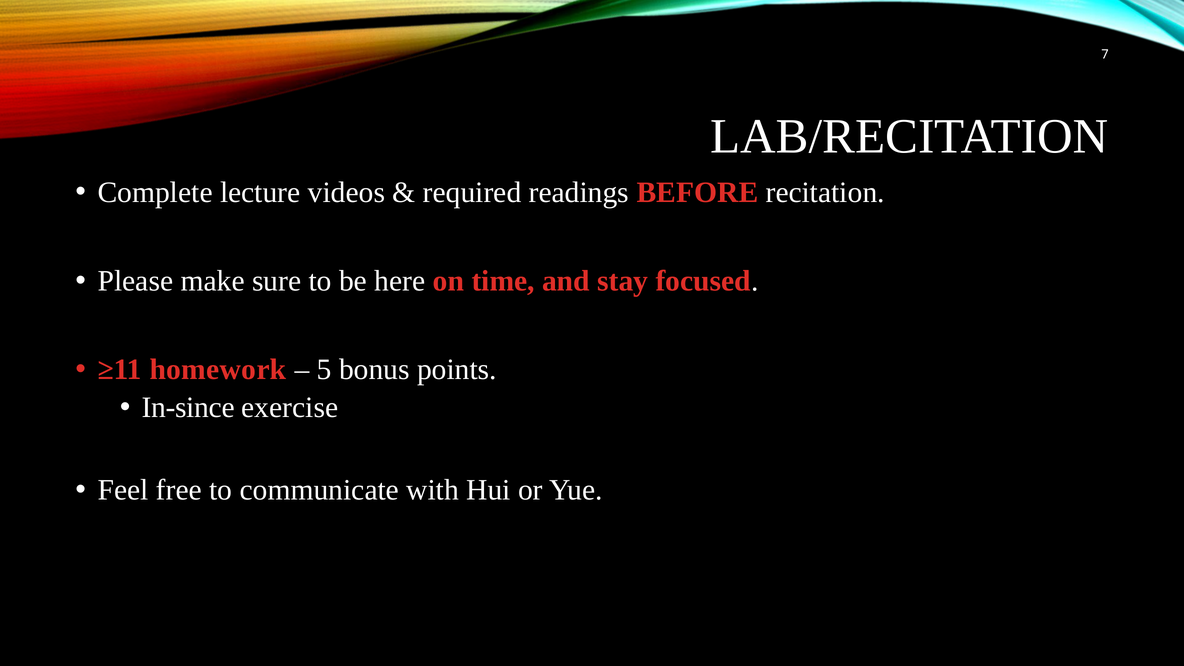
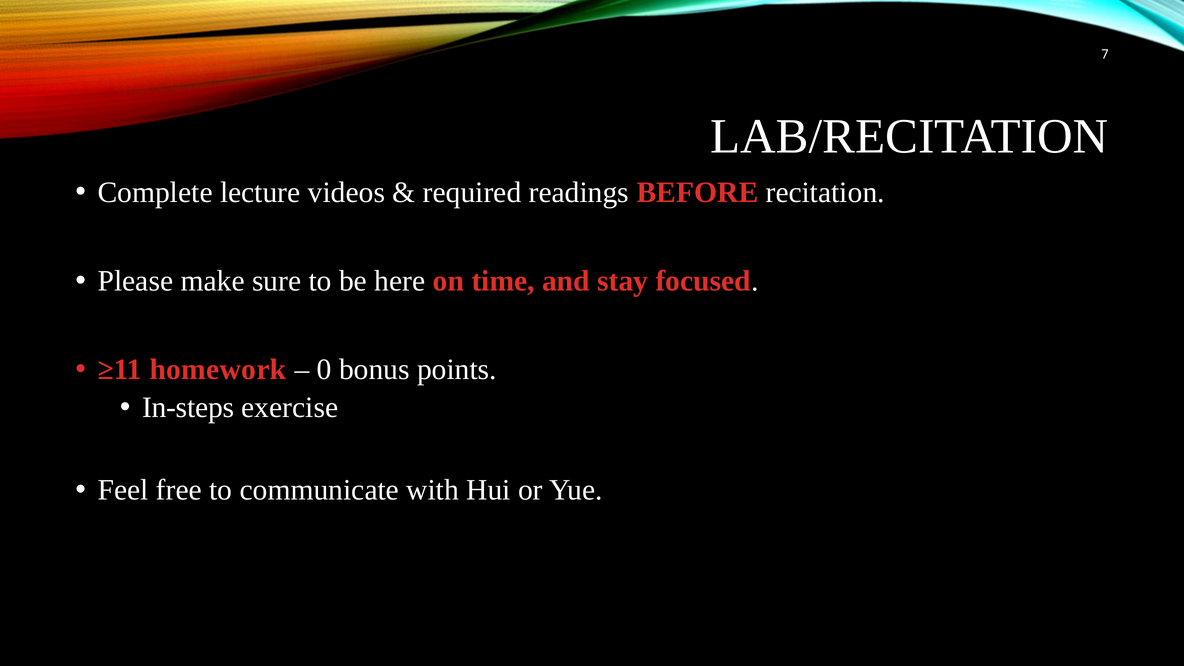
5: 5 -> 0 (324, 370)
In-since: In-since -> In-steps (188, 408)
